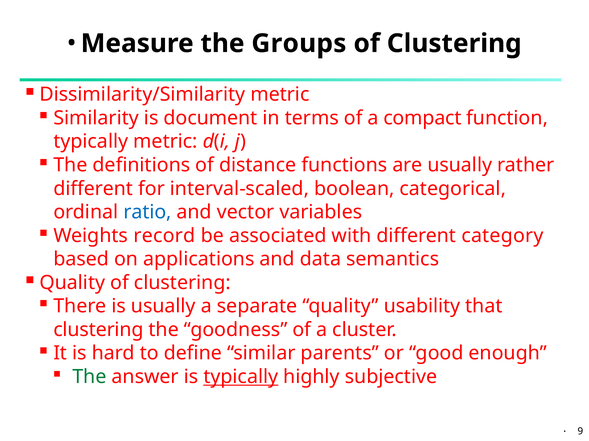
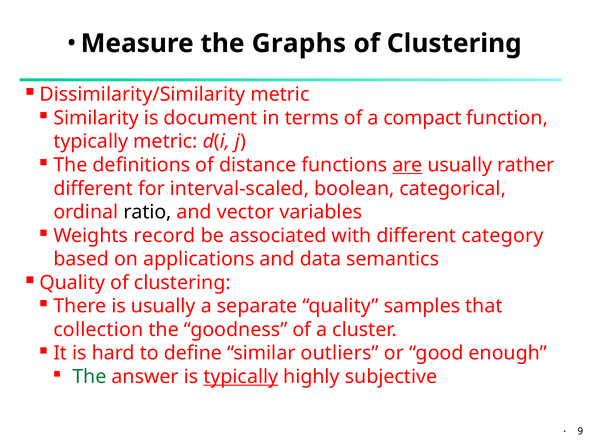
Groups: Groups -> Graphs (299, 44)
are underline: none -> present (407, 165)
ratio colour: blue -> black (147, 212)
usability: usability -> samples (422, 307)
clustering: clustering -> collection (98, 330)
parents: parents -> outliers (340, 354)
